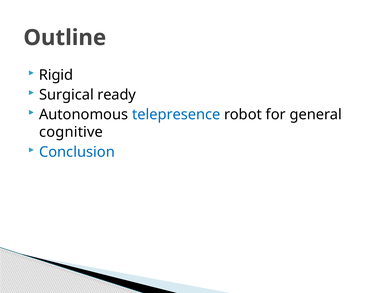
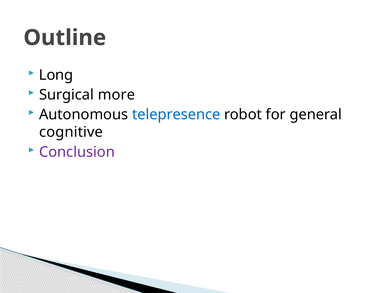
Rigid: Rigid -> Long (56, 75)
ready: ready -> more (117, 95)
Conclusion colour: blue -> purple (77, 152)
